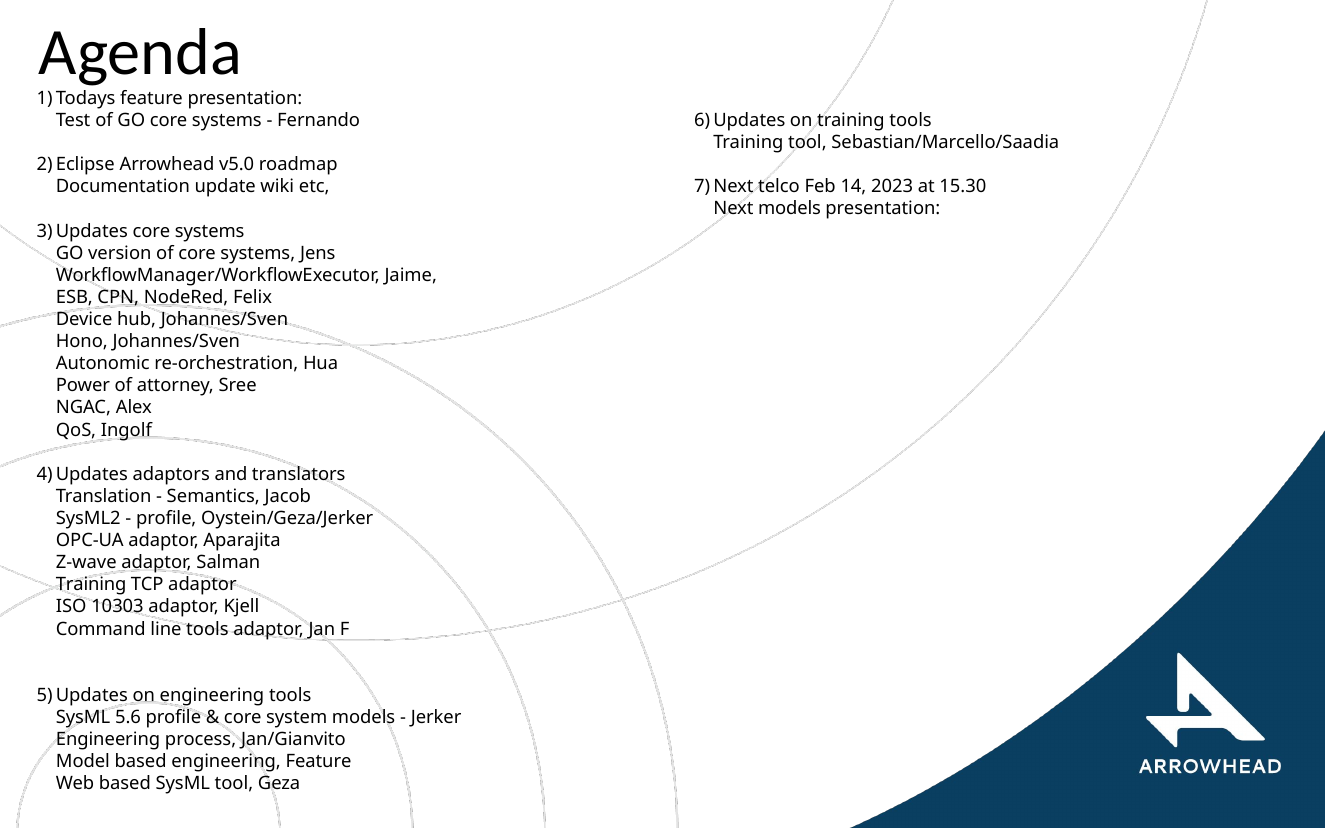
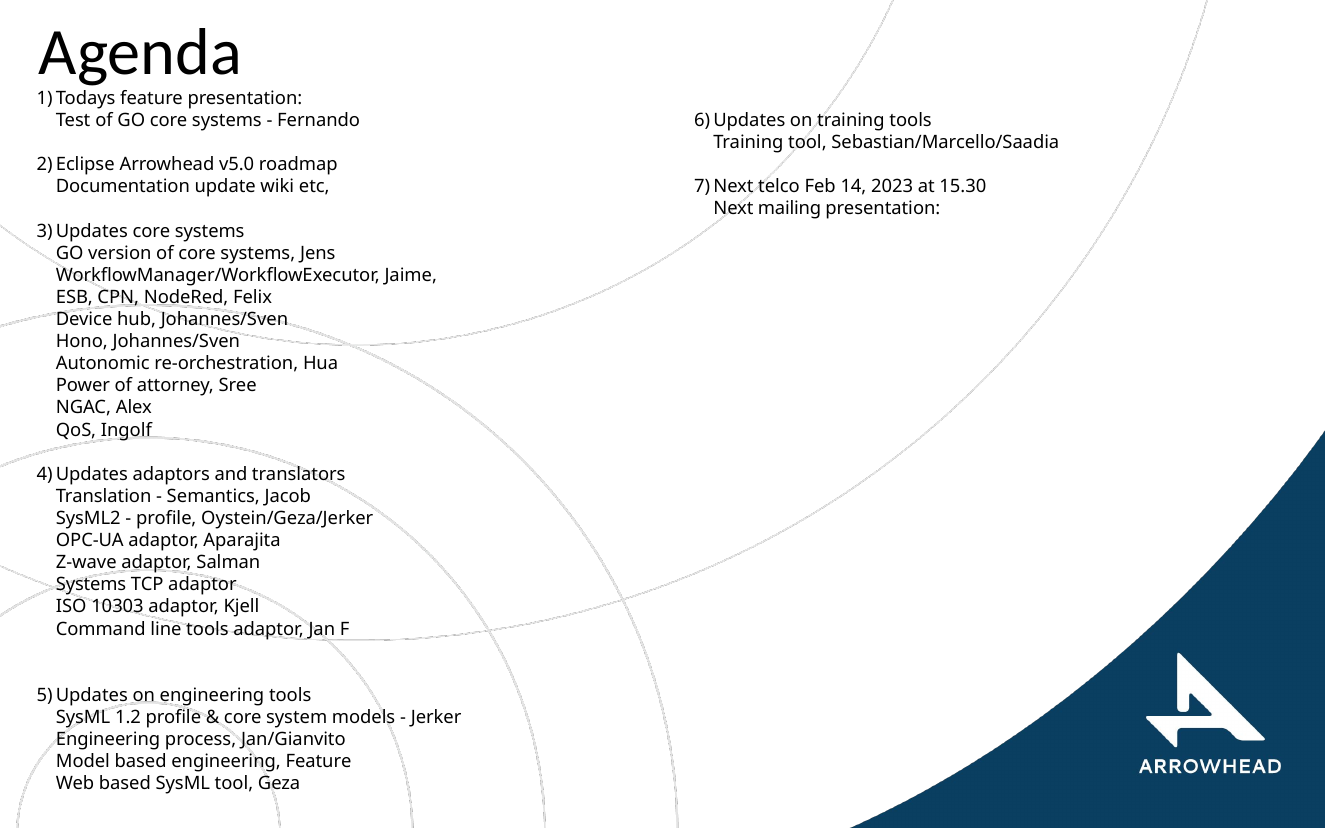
Next models: models -> mailing (790, 209)
Training: Training -> Systems (91, 585)
5.6: 5.6 -> 1.2 (128, 718)
